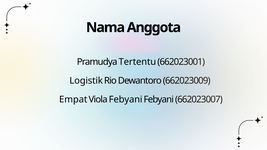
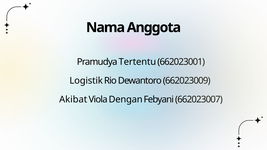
Empat: Empat -> Akibat (73, 100)
Viola Febyani: Febyani -> Dengan (126, 100)
